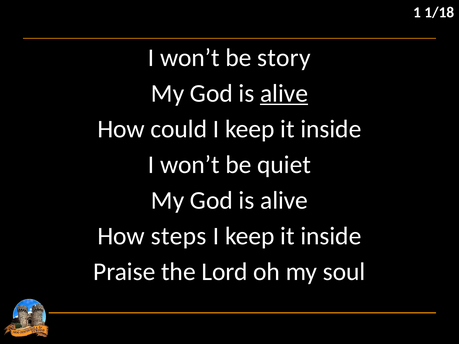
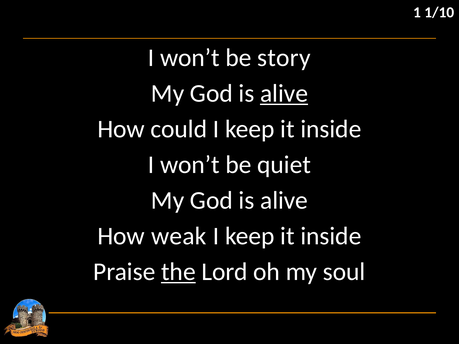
1/18: 1/18 -> 1/10 (439, 12)
steps: steps -> weak (179, 236)
the underline: none -> present (178, 272)
